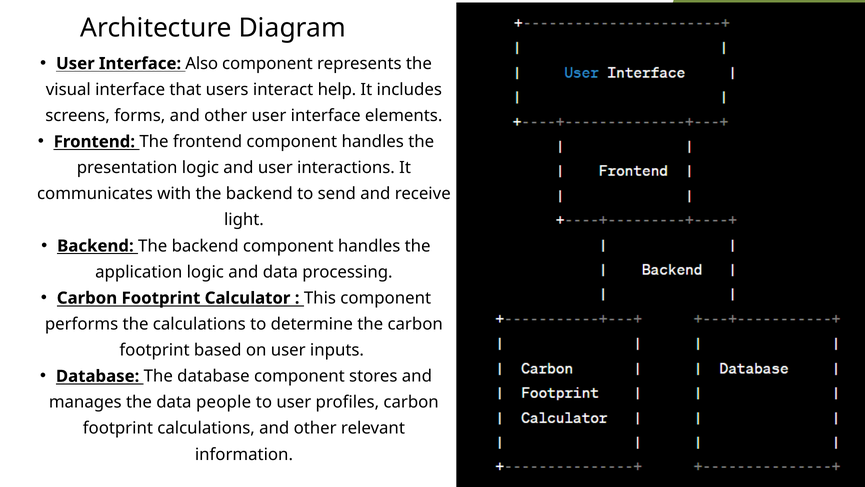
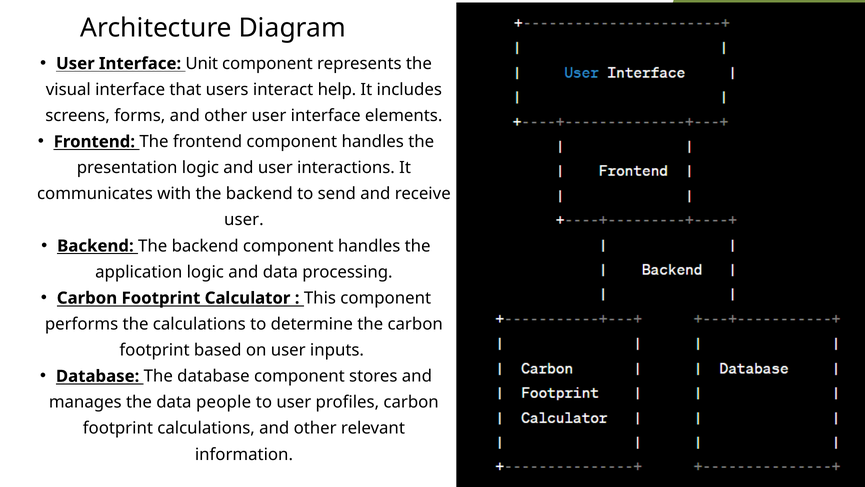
Also: Also -> Unit (202, 64)
light: light -> user (244, 220)
